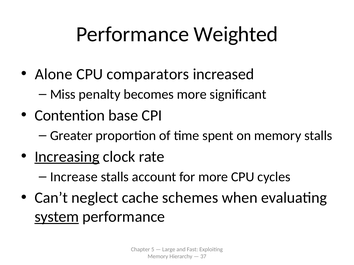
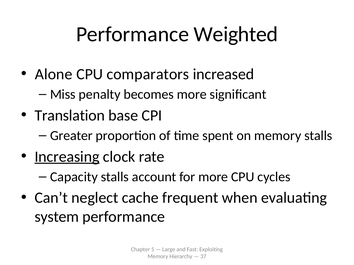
Contention: Contention -> Translation (70, 116)
Increase: Increase -> Capacity (74, 177)
schemes: schemes -> frequent (190, 198)
system underline: present -> none (57, 217)
